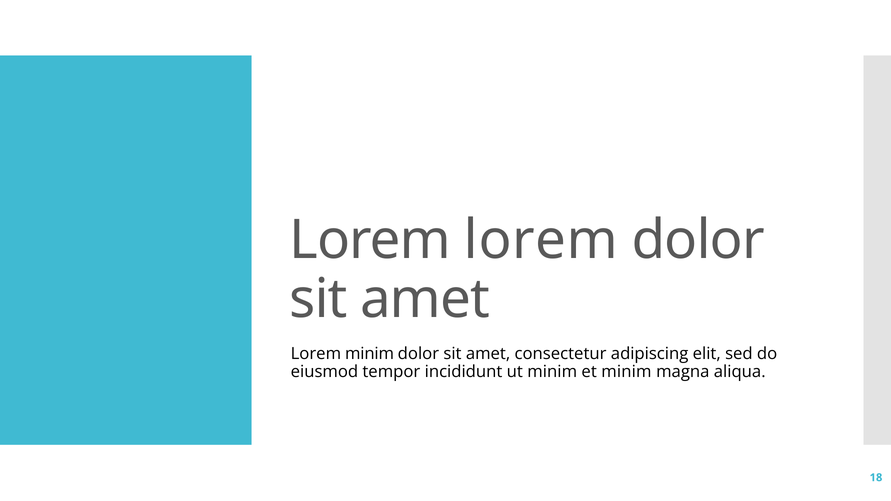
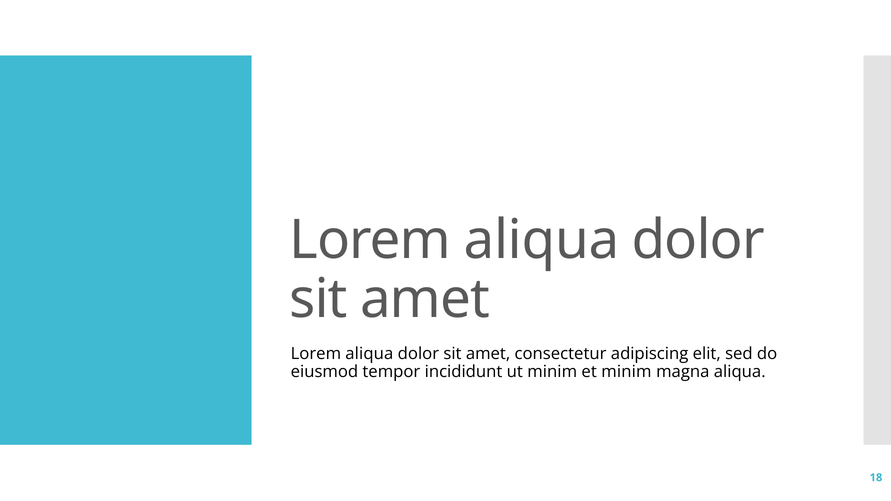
lorem: lorem -> aliqua (541, 240)
minim: minim -> aliqua (369, 354)
